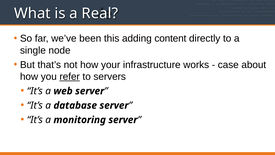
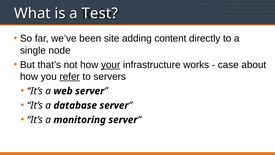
Real: Real -> Test (100, 13)
this: this -> site (112, 38)
your underline: none -> present (111, 65)
